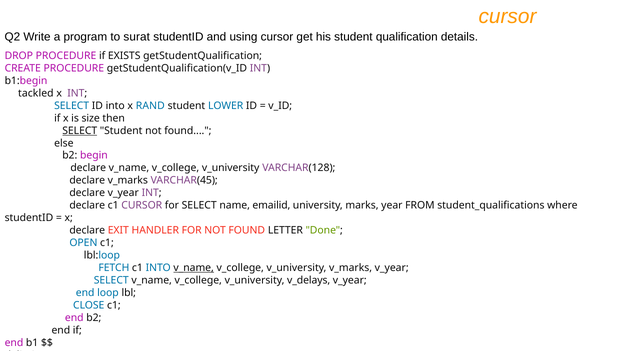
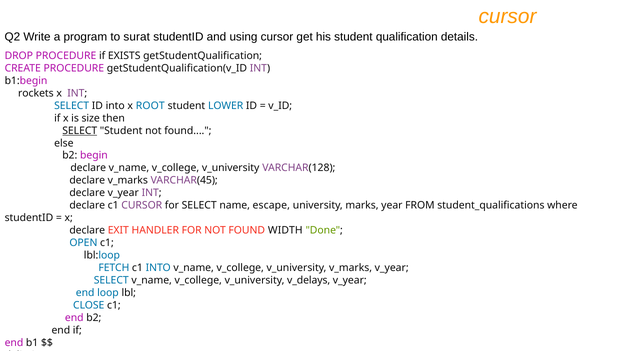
tackled: tackled -> rockets (36, 93)
RAND: RAND -> ROOT (150, 106)
emailid: emailid -> escape (271, 206)
LETTER: LETTER -> WIDTH (285, 231)
v_name underline: present -> none (194, 268)
